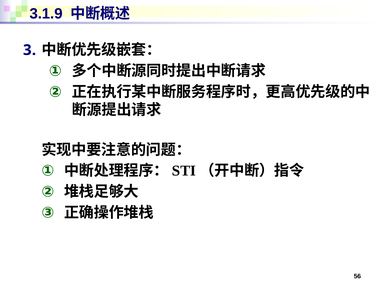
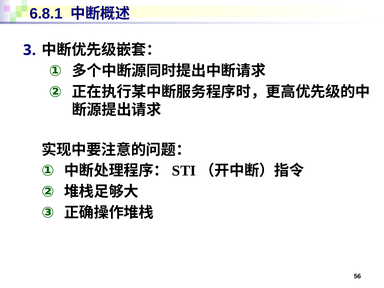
3.1.9: 3.1.9 -> 6.8.1 (46, 14)
